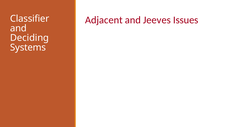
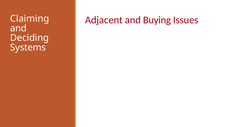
Jeeves: Jeeves -> Buying (157, 20)
Classifier: Classifier -> Claiming (30, 19)
